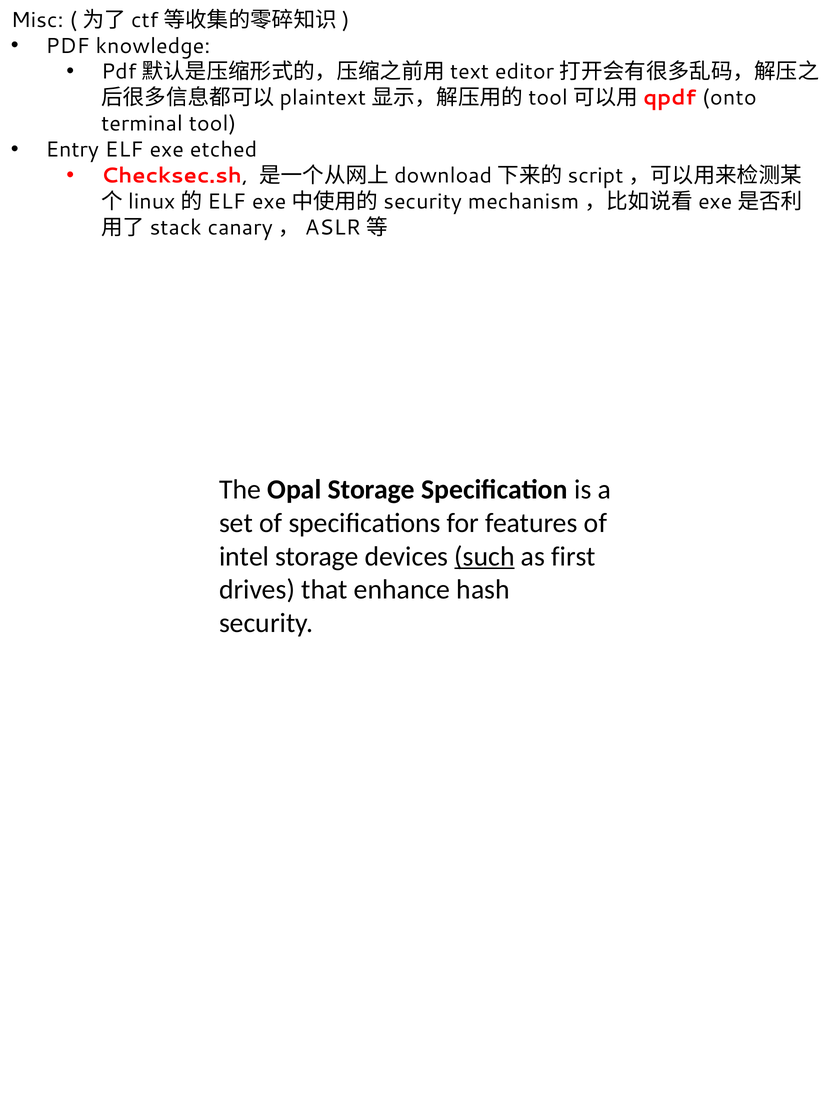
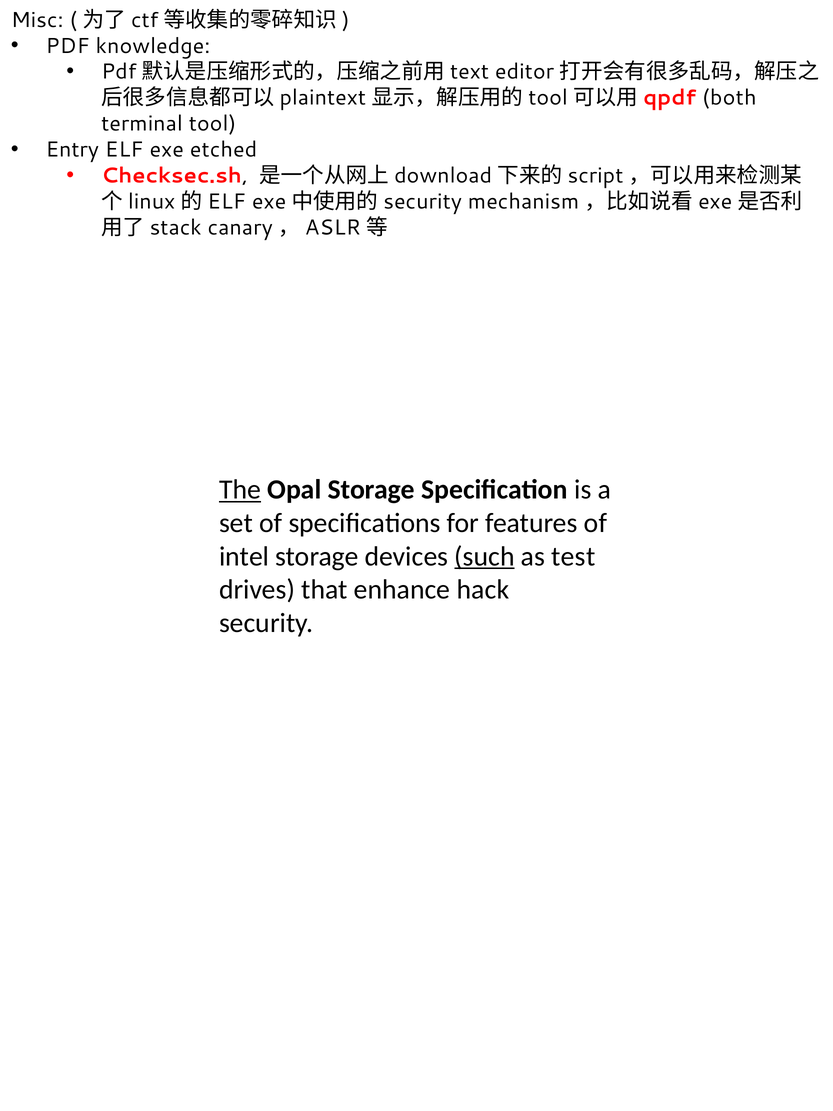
onto: onto -> both (729, 98)
The underline: none -> present (240, 490)
first: first -> test (573, 556)
hash: hash -> hack (483, 590)
